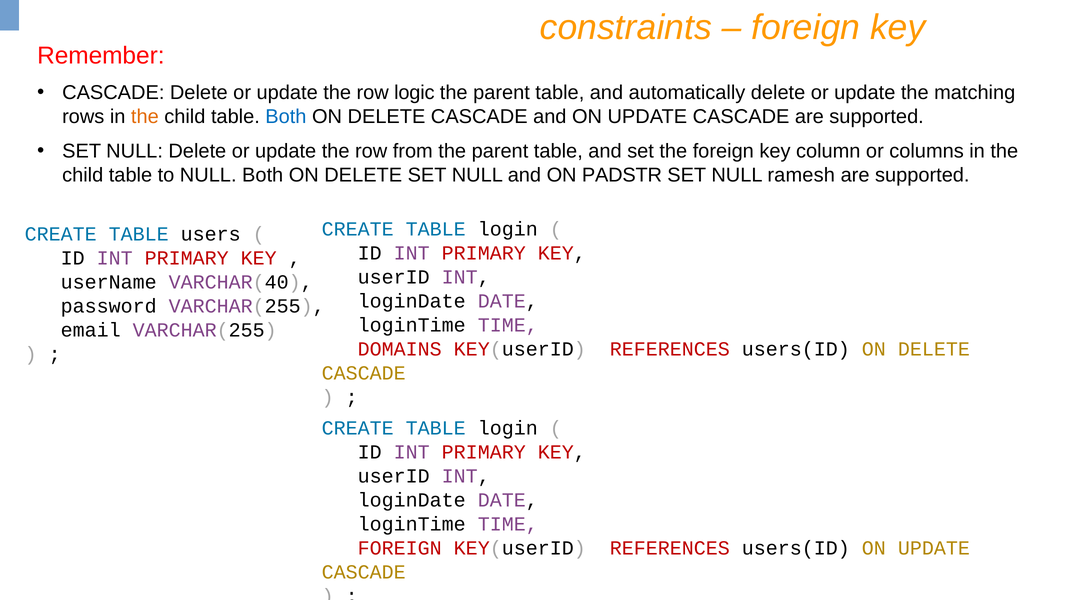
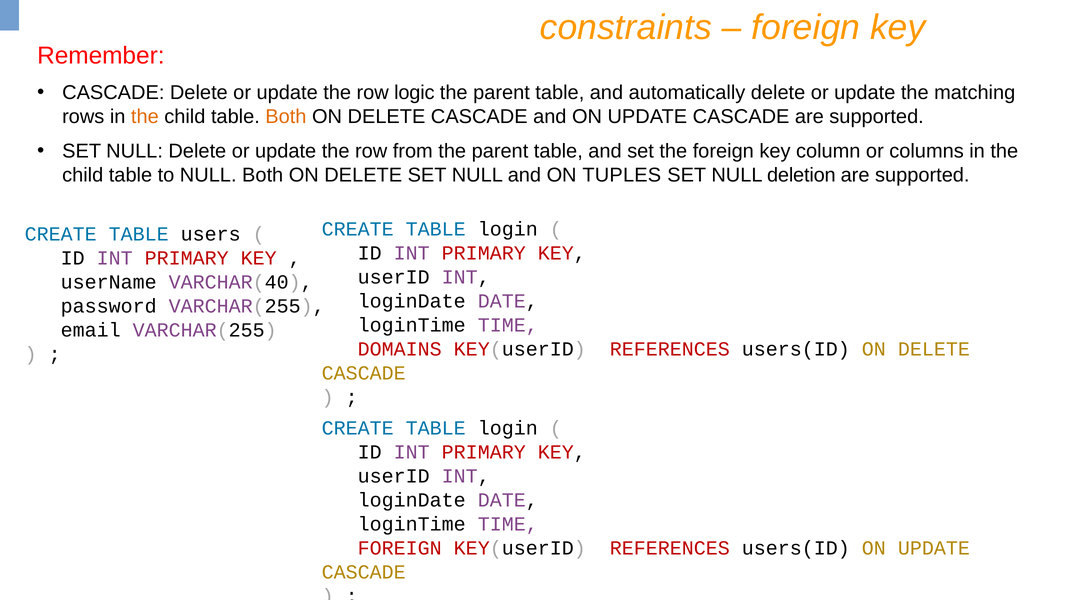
Both colour: blue -> orange (286, 117)
PADSTR: PADSTR -> TUPLES (622, 175)
ramesh: ramesh -> deletion (801, 175)
